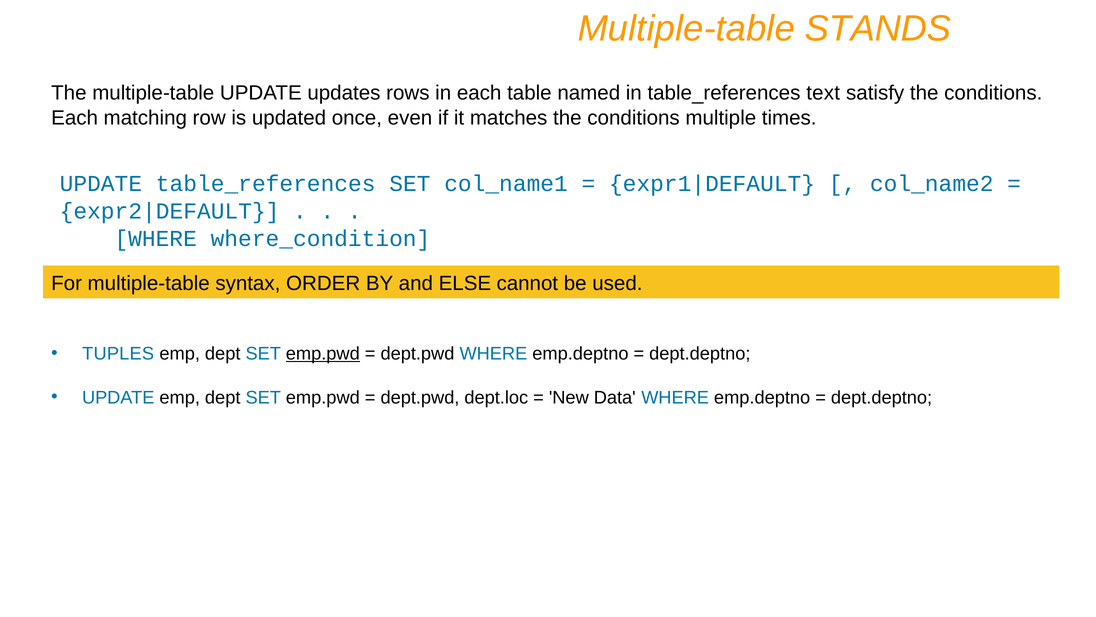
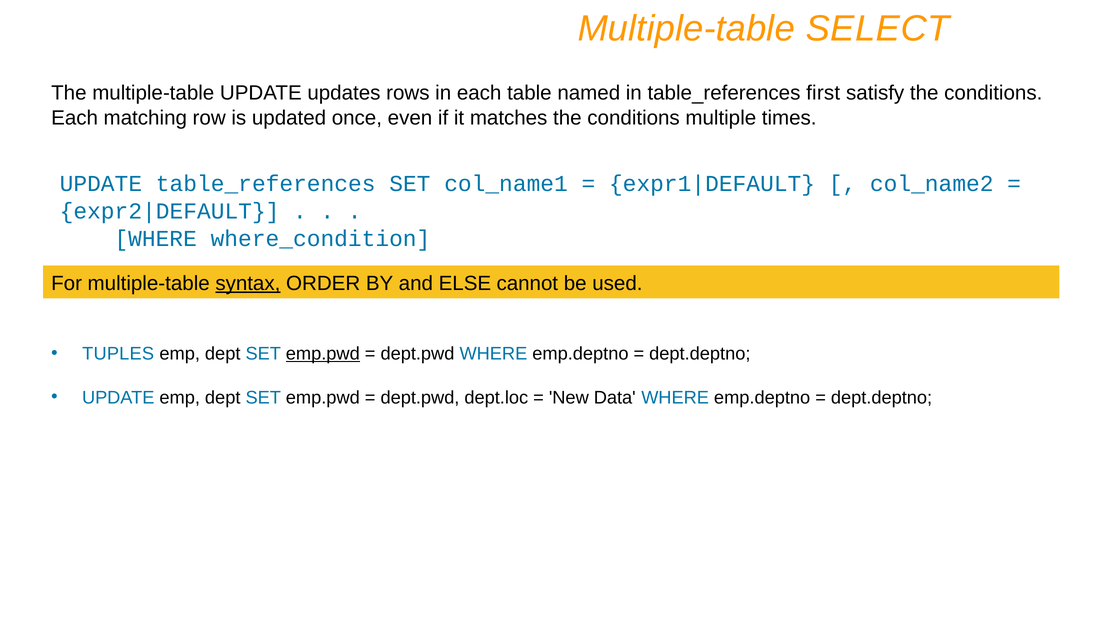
STANDS: STANDS -> SELECT (878, 29)
text: text -> first (823, 93)
syntax underline: none -> present (248, 283)
